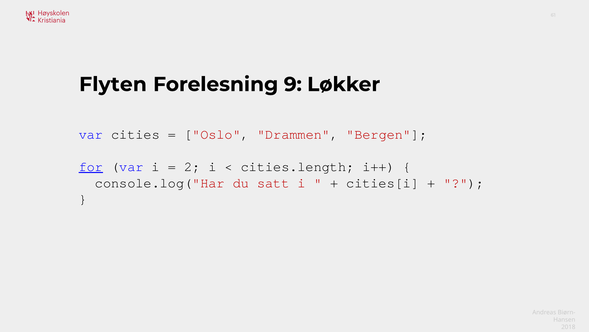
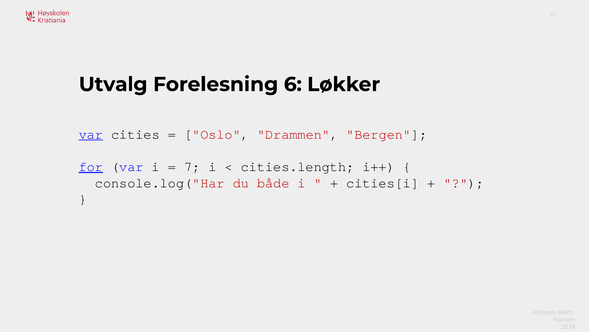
Flyten: Flyten -> Utvalg (113, 84)
9: 9 -> 6 (293, 84)
var underline: none -> present (91, 134)
2: 2 -> 7 (192, 166)
satt: satt -> både (273, 183)
